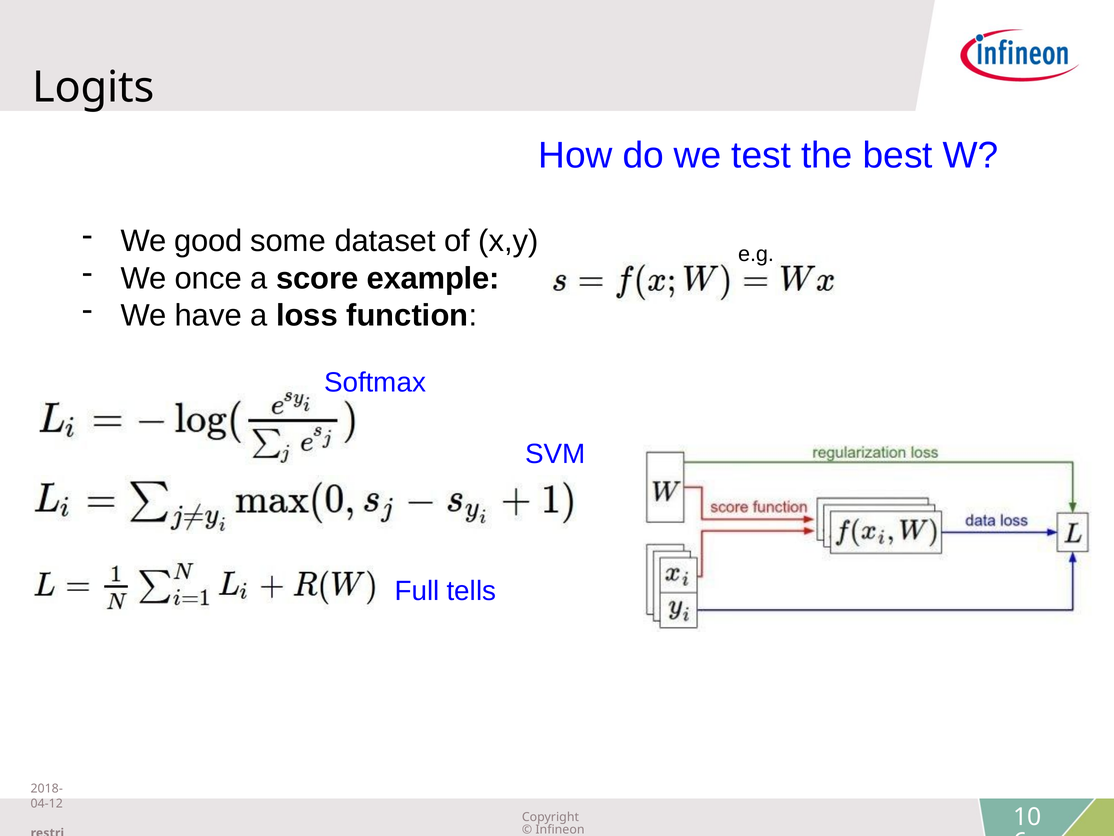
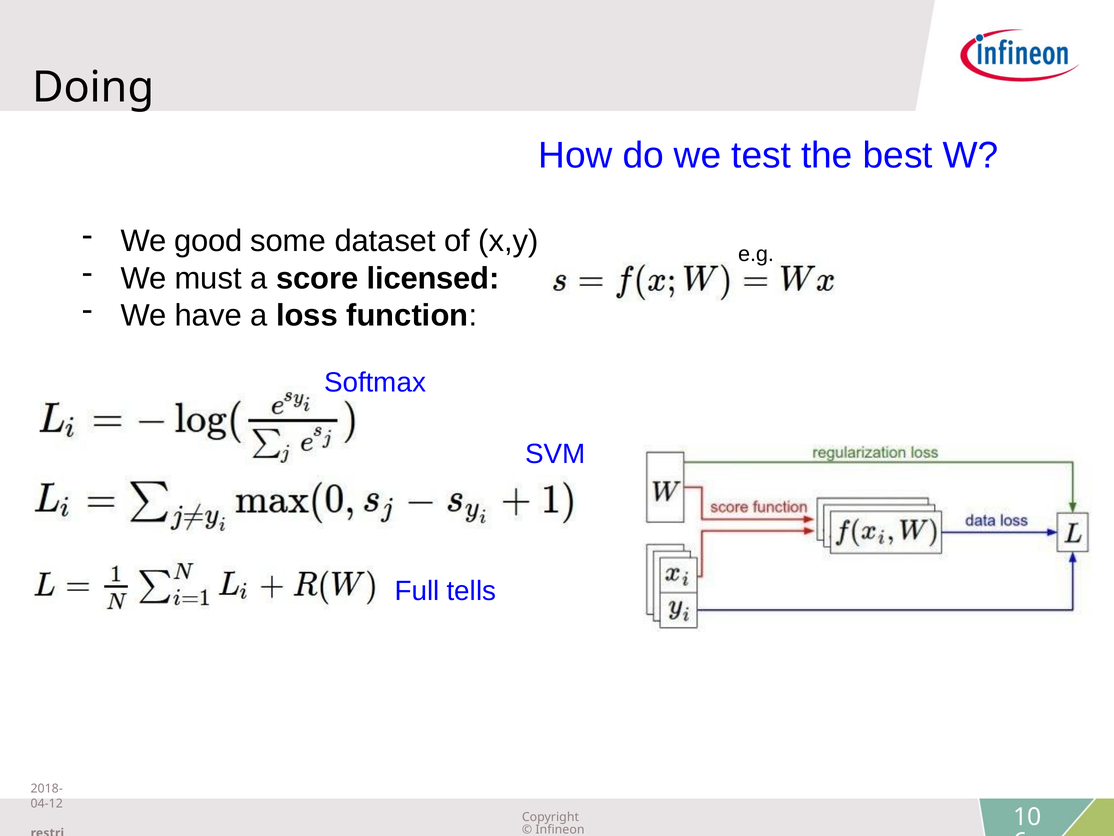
Logits: Logits -> Doing (93, 87)
once: once -> must (208, 278)
example: example -> licensed (433, 278)
